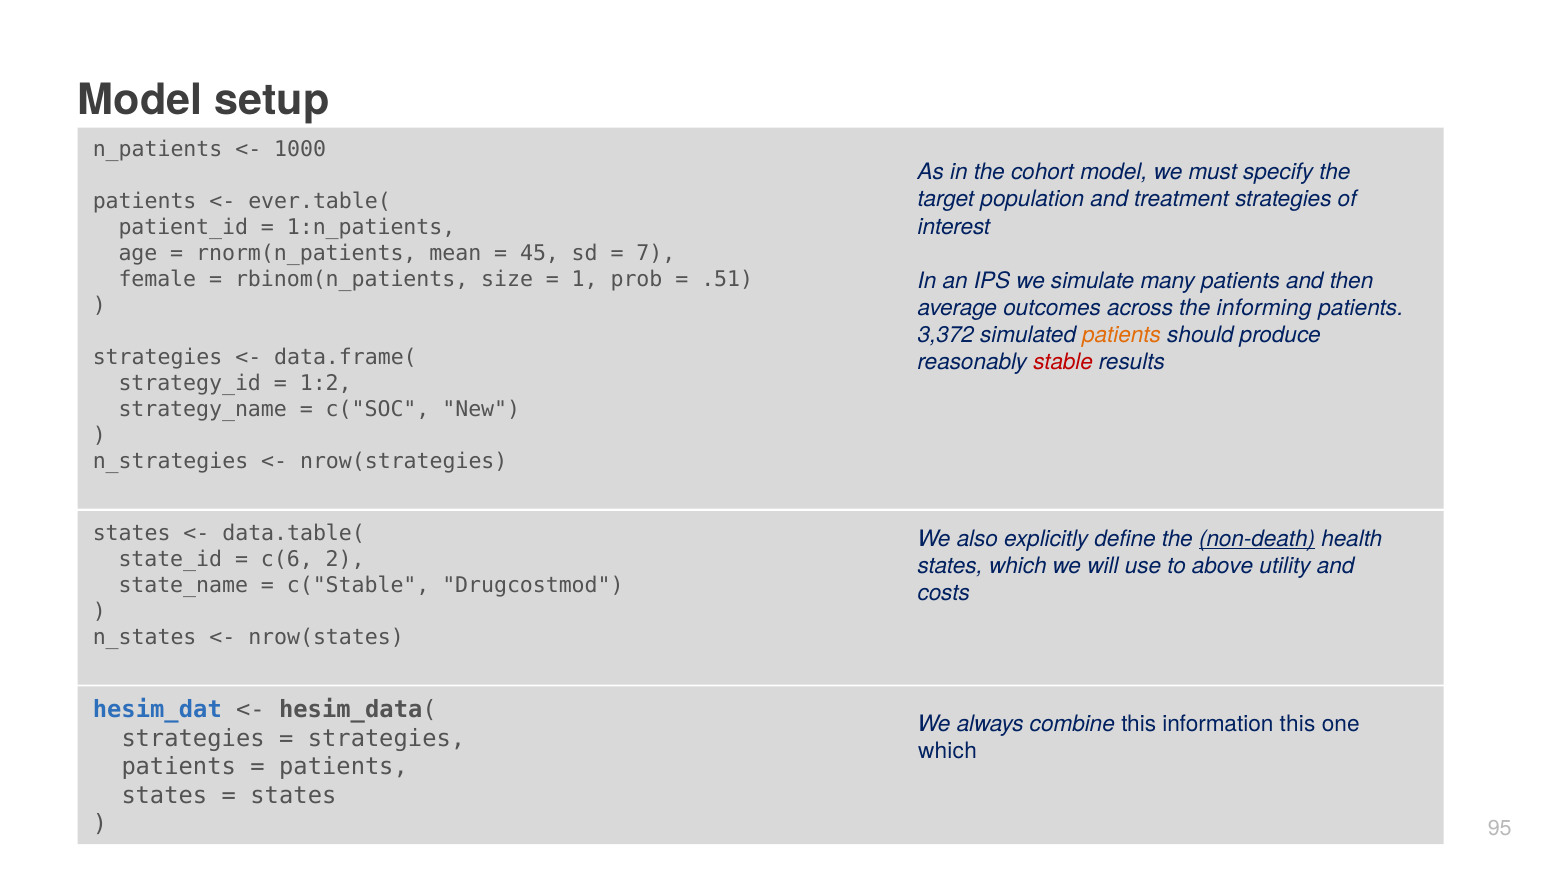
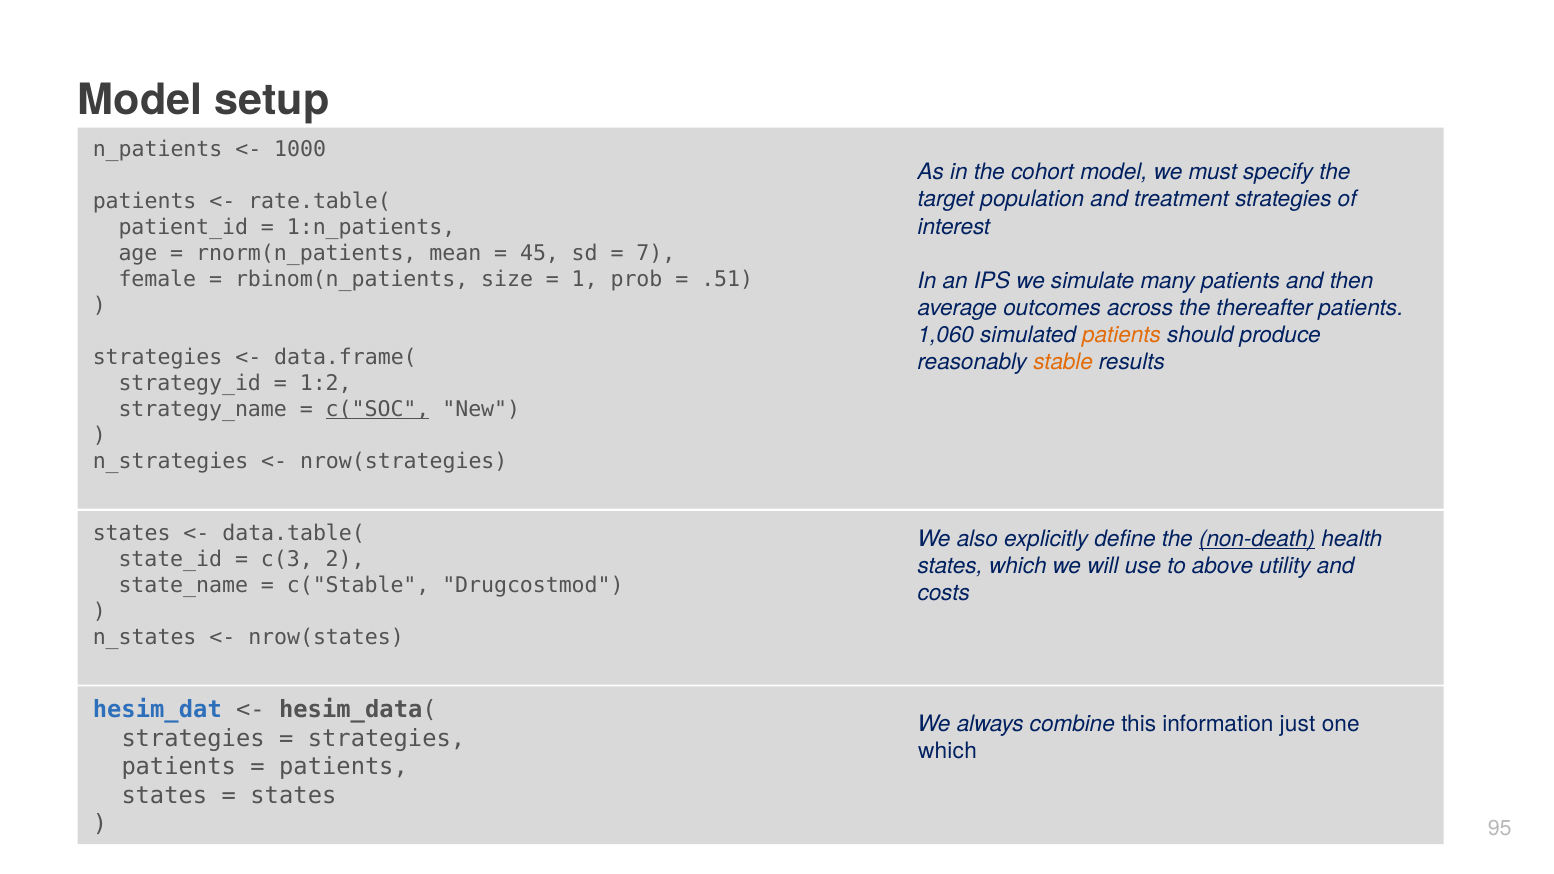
ever.table(: ever.table( -> rate.table( (320, 202)
informing: informing -> thereafter (1264, 308)
3,372: 3,372 -> 1,060 (946, 335)
stable colour: red -> orange (1063, 362)
c("SOC underline: none -> present (378, 409)
c(6: c(6 -> c(3 (287, 559)
information this: this -> just (1297, 724)
